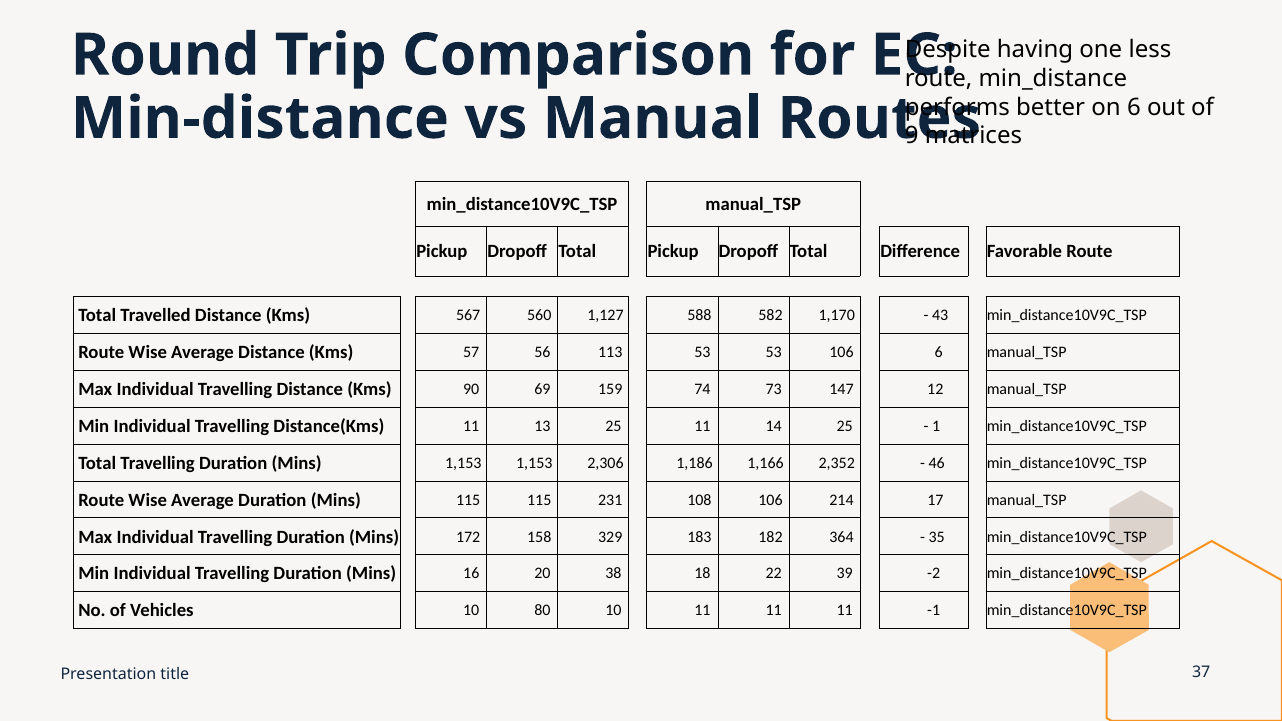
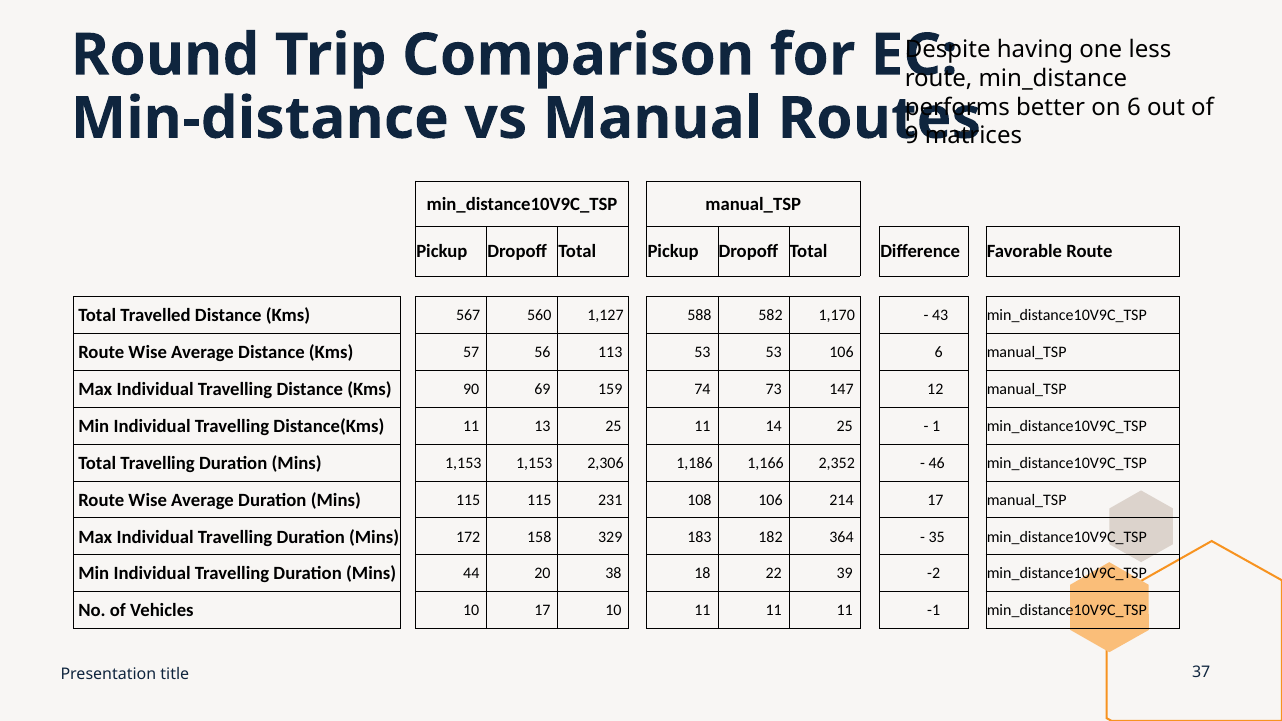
16: 16 -> 44 (471, 574)
10 80: 80 -> 17 (542, 611)
